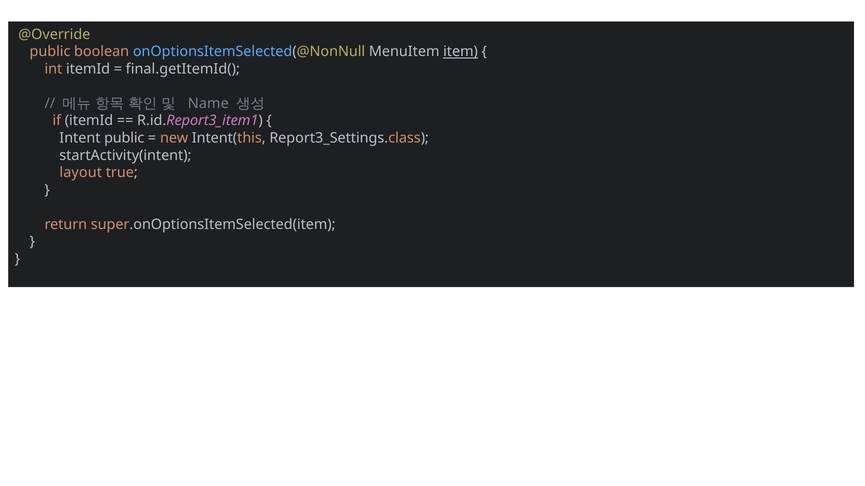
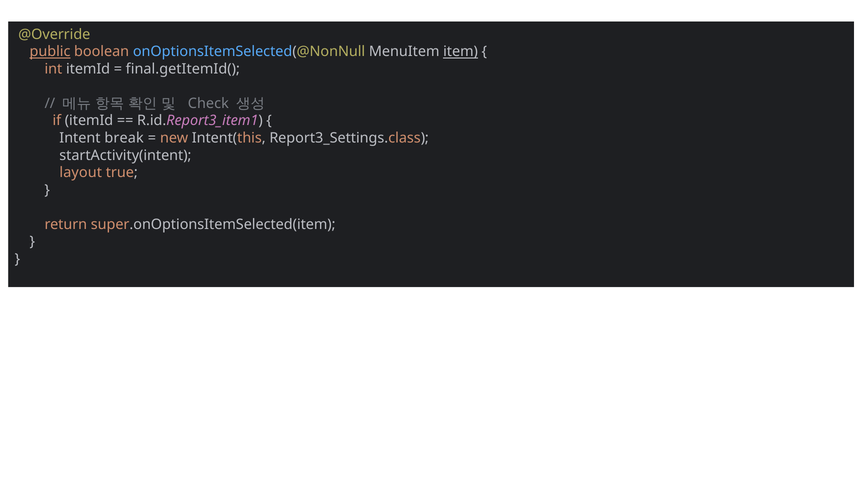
public underline: none -> present (50, 52)
Name: Name -> Check (208, 104)
Intent public: public -> break (124, 138)
